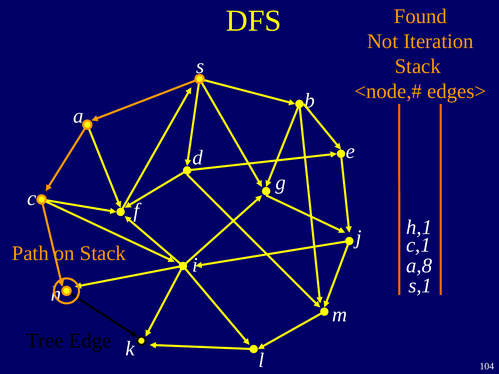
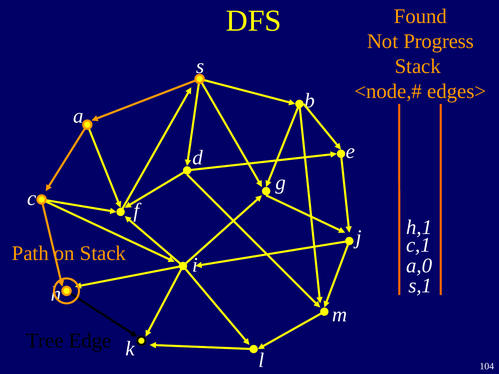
Iteration: Iteration -> Progress (439, 41)
a,8: a,8 -> a,0 (419, 266)
